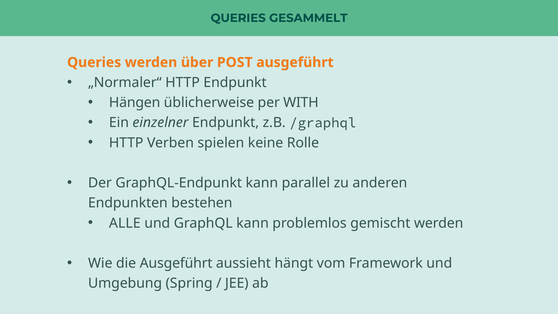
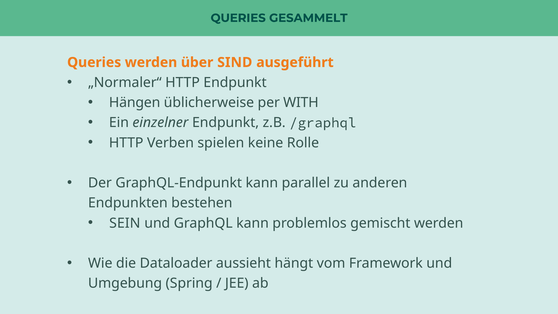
POST: POST -> SIND (235, 62)
ALLE: ALLE -> SEIN (125, 223)
die Ausgeführt: Ausgeführt -> Dataloader (176, 263)
